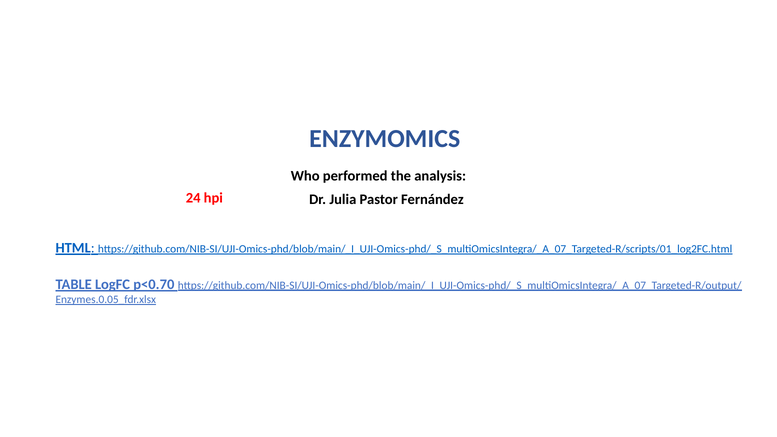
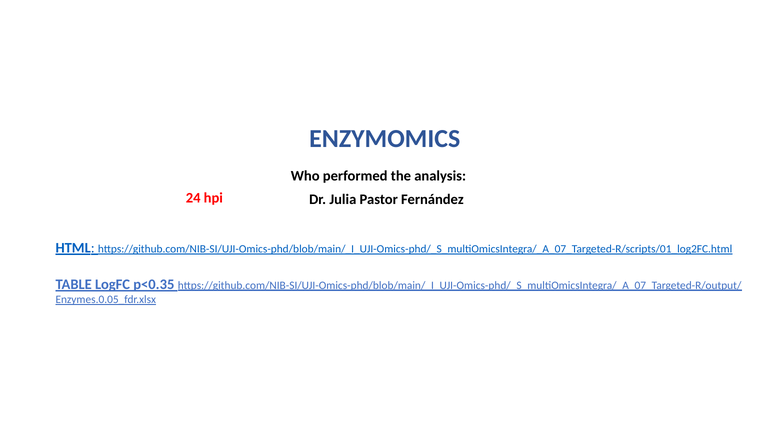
p<0.70: p<0.70 -> p<0.35 (154, 284)
